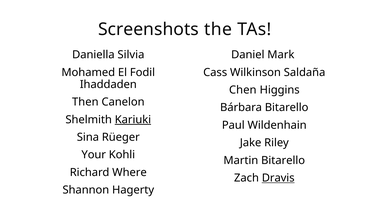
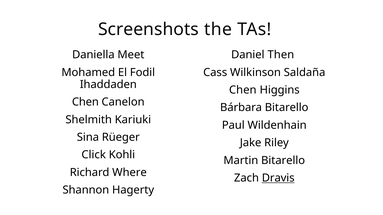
Silvia: Silvia -> Meet (131, 55)
Mark: Mark -> Then (281, 55)
Then: Then -> Chen (85, 102)
Kariuki underline: present -> none (133, 120)
Your: Your -> Click (94, 155)
